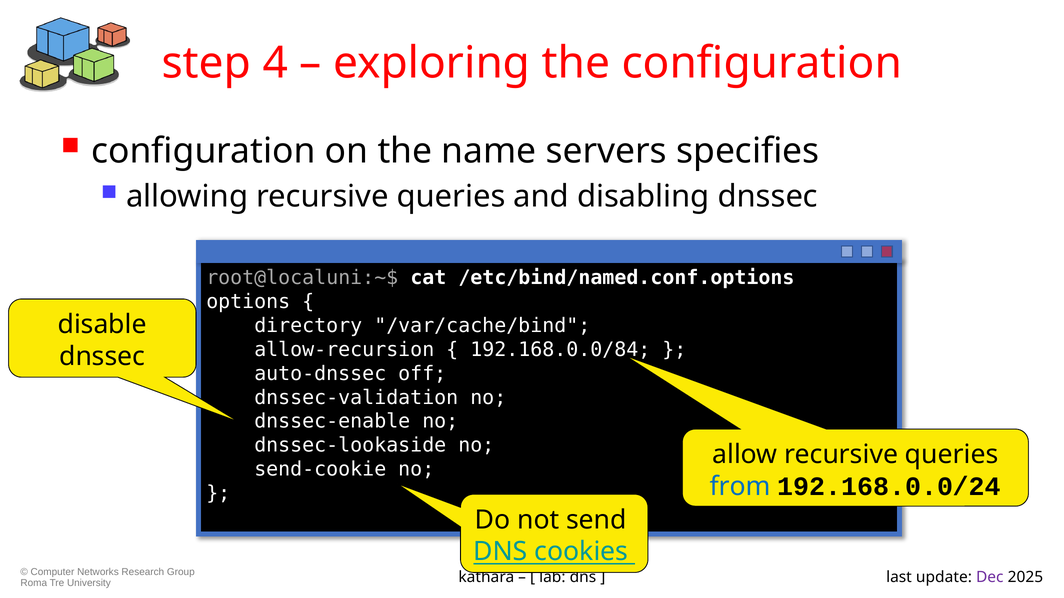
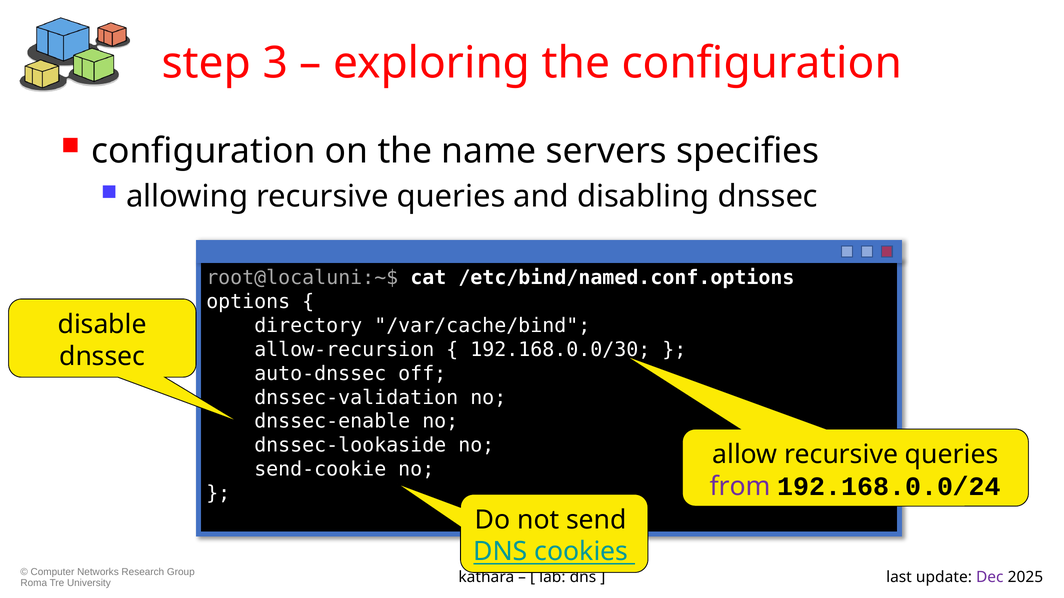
4: 4 -> 3 (275, 63)
192.168.0.0/84: 192.168.0.0/84 -> 192.168.0.0/30 (560, 350)
from colour: blue -> purple (740, 487)
